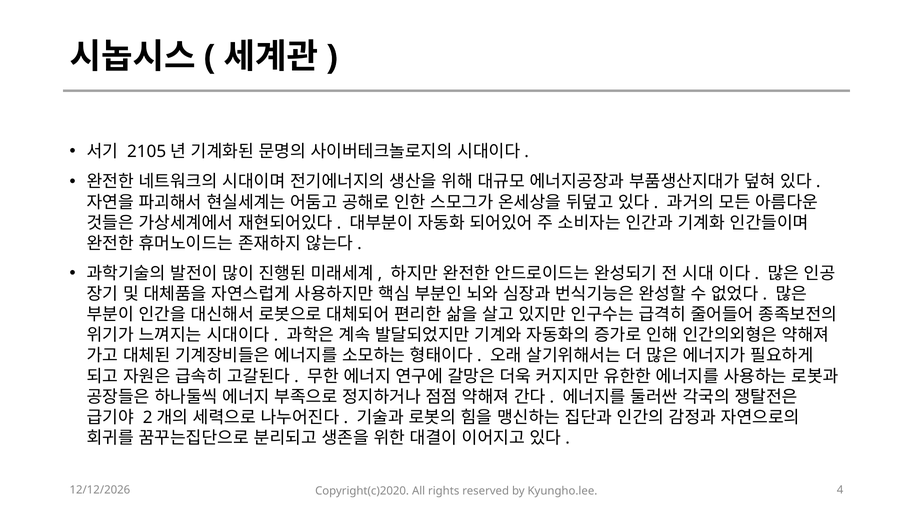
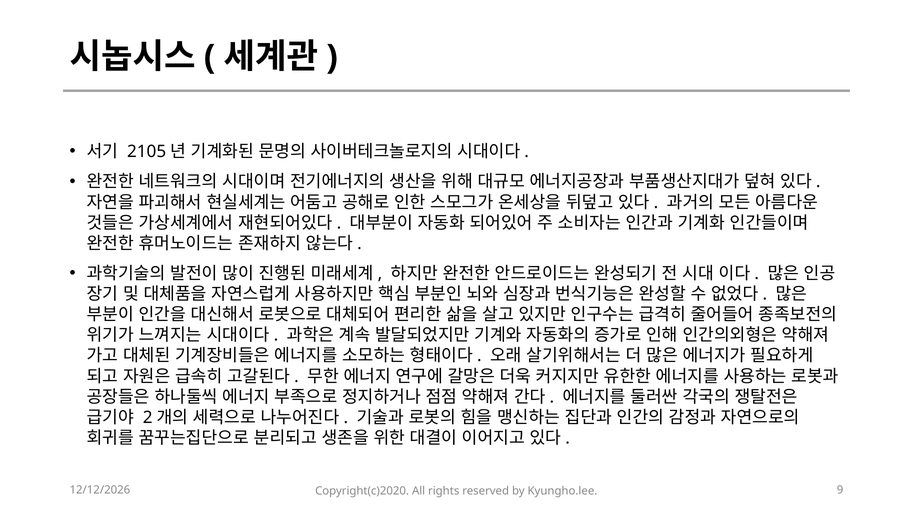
4: 4 -> 9 (840, 490)
